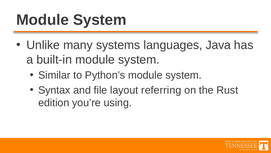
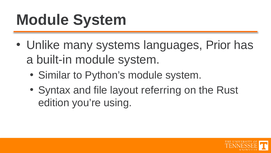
Java: Java -> Prior (218, 45)
